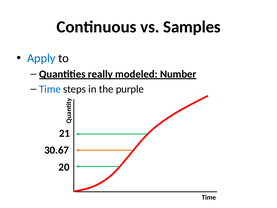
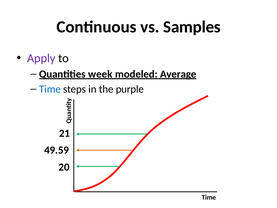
Apply colour: blue -> purple (41, 58)
really: really -> week (100, 74)
Number: Number -> Average (178, 74)
30.67: 30.67 -> 49.59 (57, 150)
